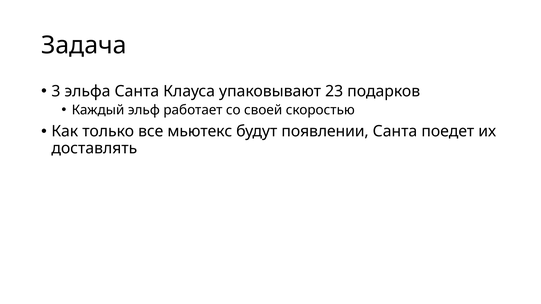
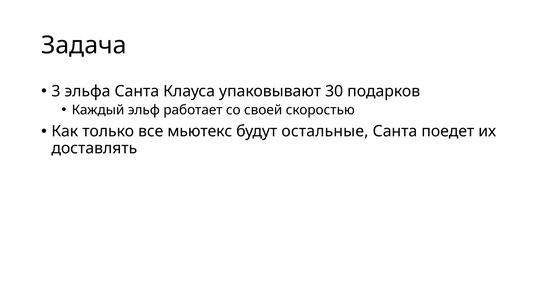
23: 23 -> 30 (334, 91)
появлении: появлении -> остальные (325, 132)
